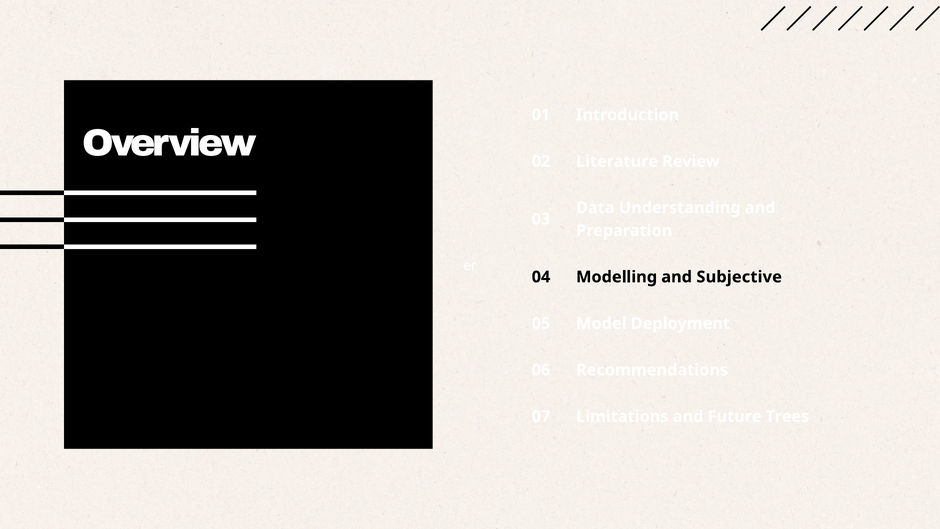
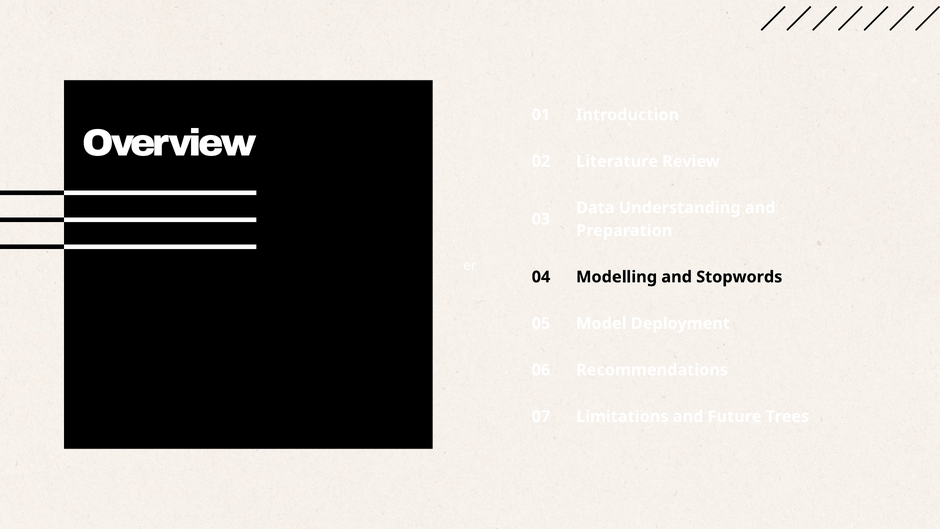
Subjective: Subjective -> Stopwords (739, 277)
